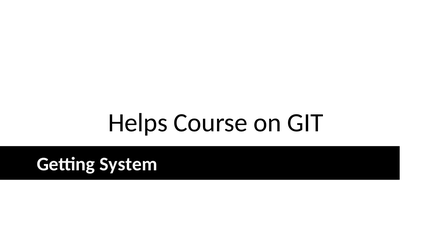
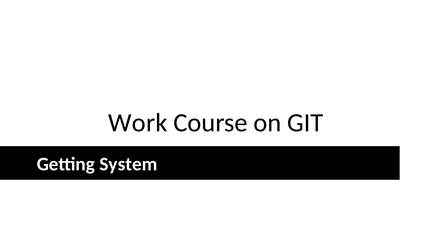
Helps: Helps -> Work (138, 123)
